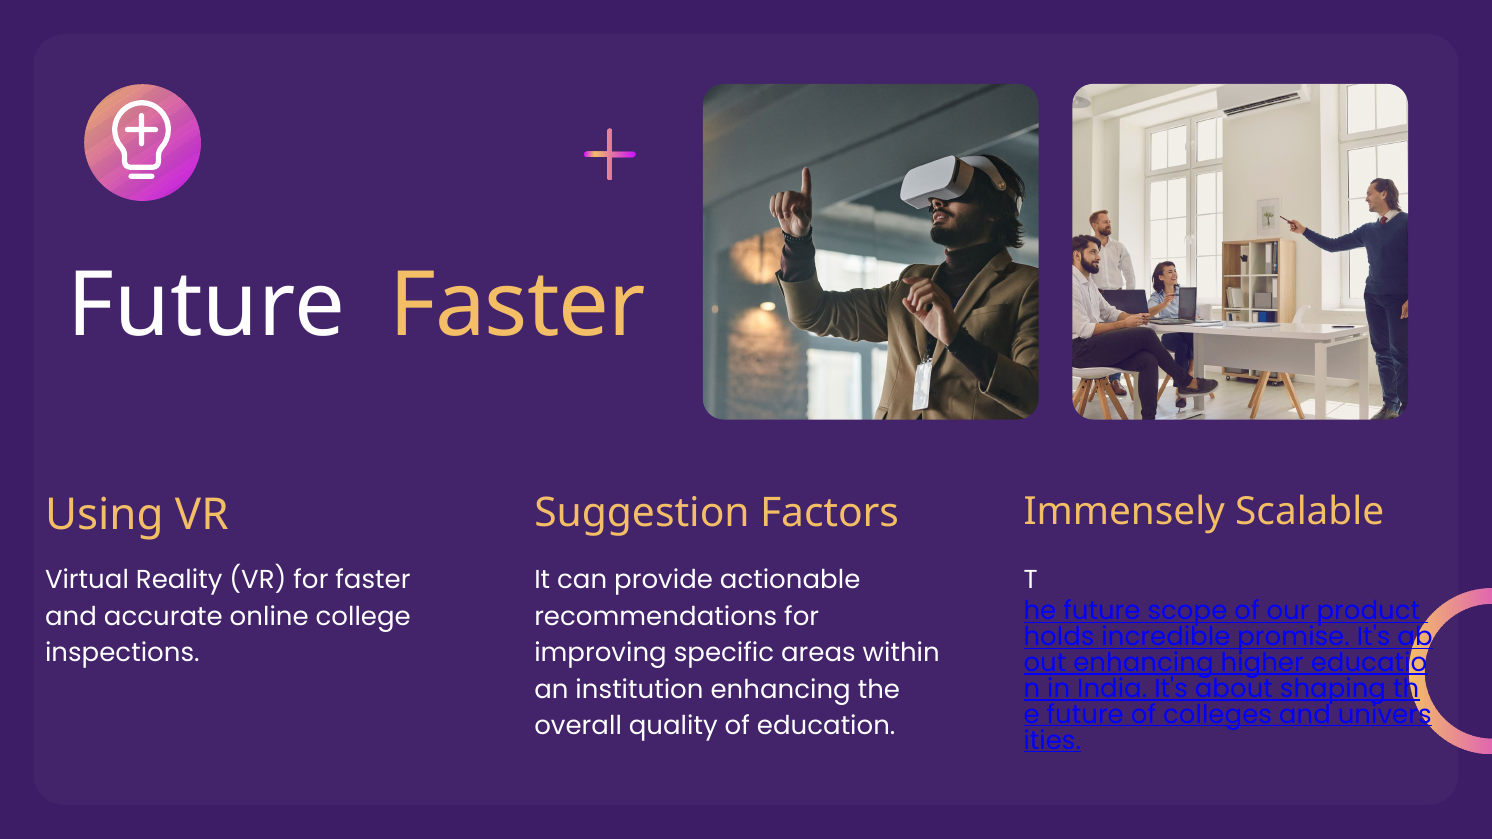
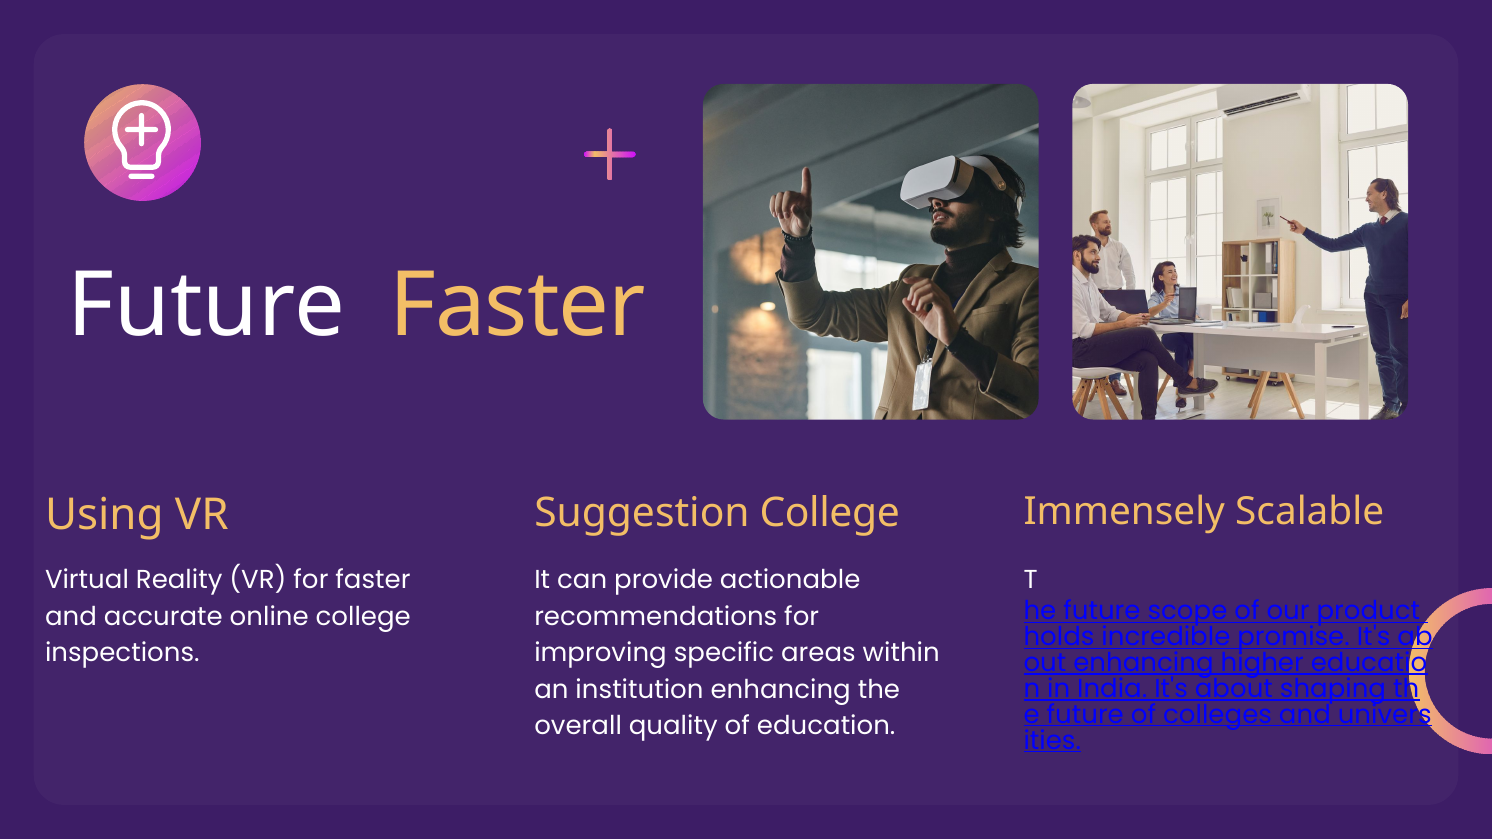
Suggestion Factors: Factors -> College (830, 513)
